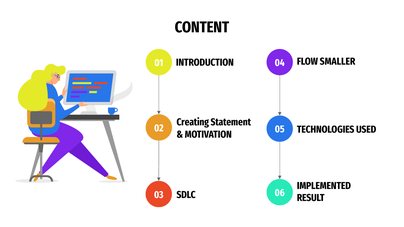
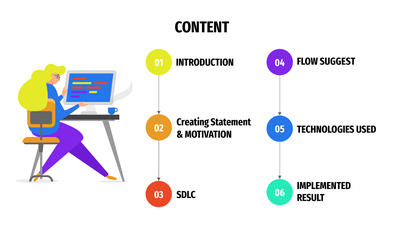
SMALLER: SMALLER -> SUGGEST (338, 62)
